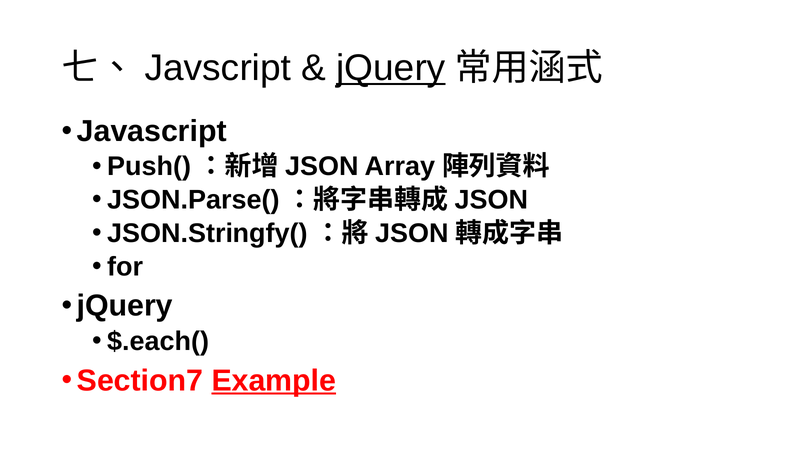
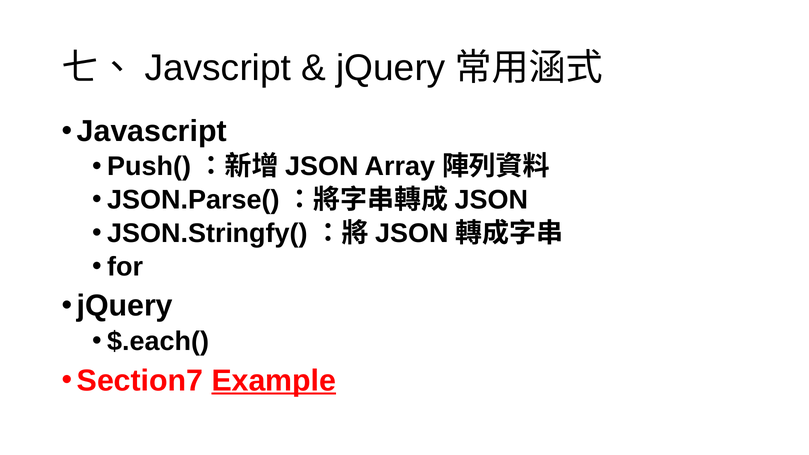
jQuery underline: present -> none (391, 68)
